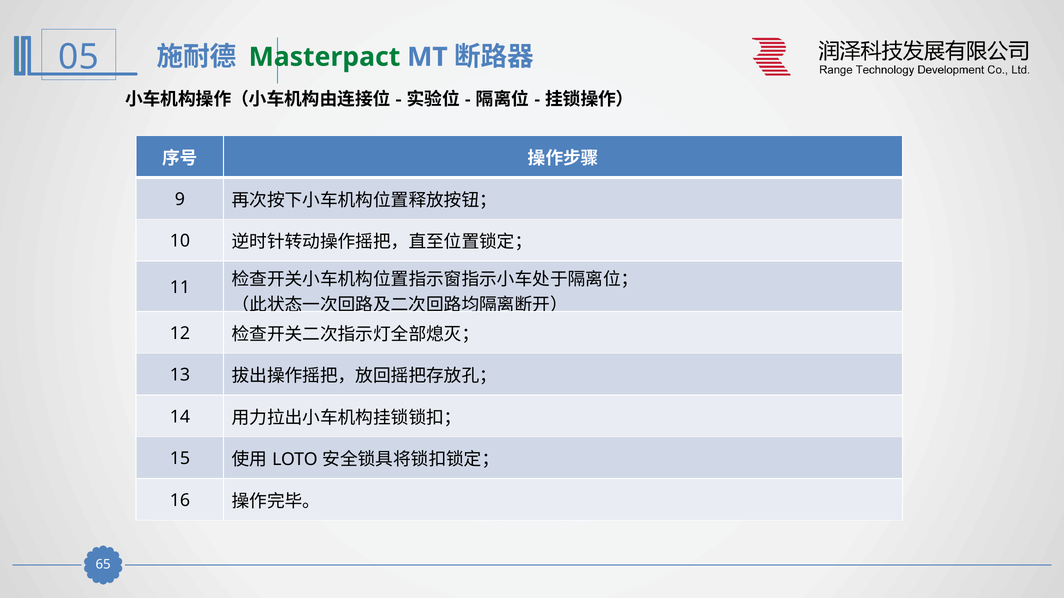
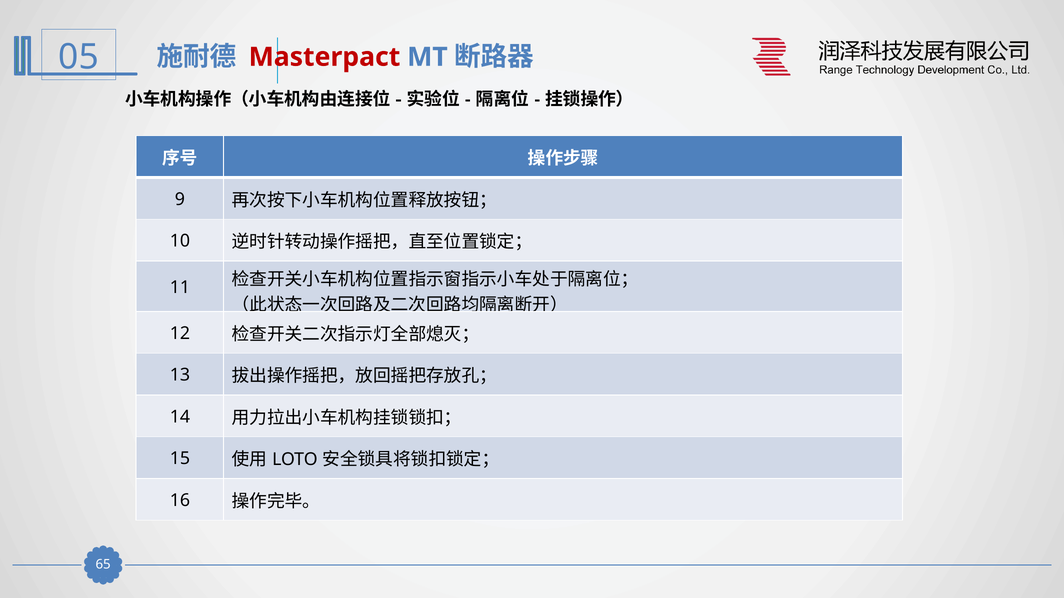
Masterpact colour: green -> red (324, 57)
